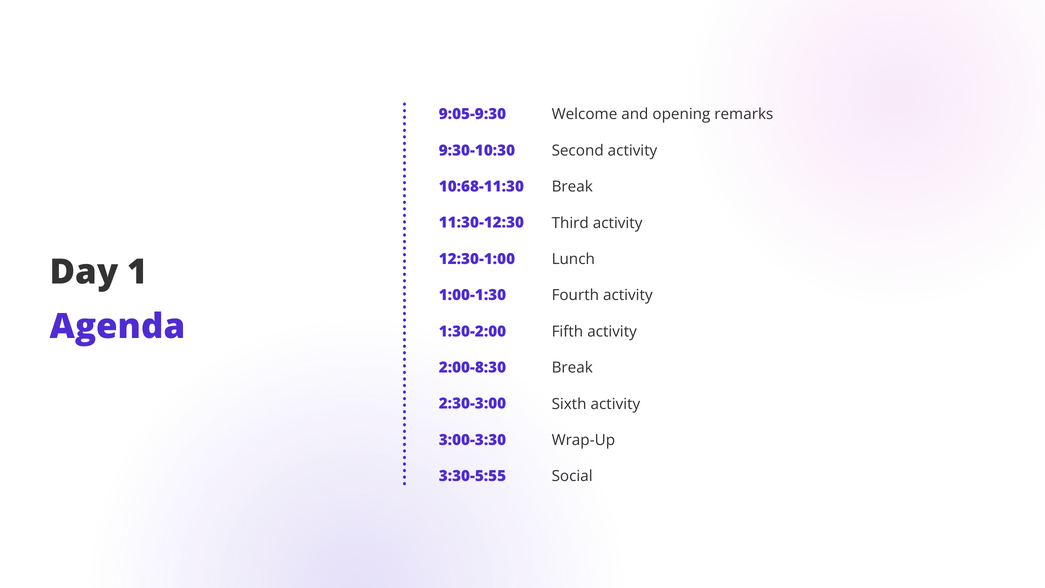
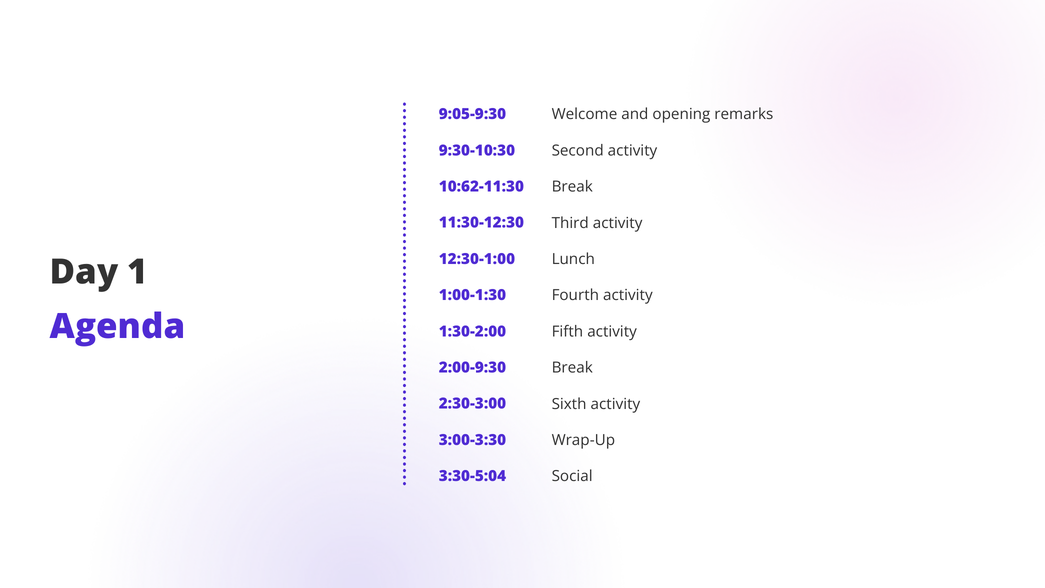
10:68-11:30: 10:68-11:30 -> 10:62-11:30 (481, 187)
2:00-8:30: 2:00-8:30 -> 2:00-9:30 (472, 368)
3:30-5:55: 3:30-5:55 -> 3:30-5:04 (472, 476)
